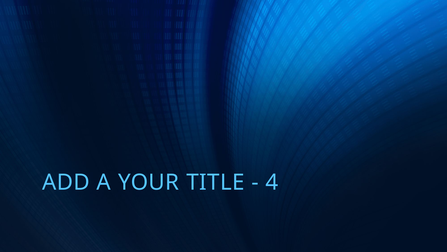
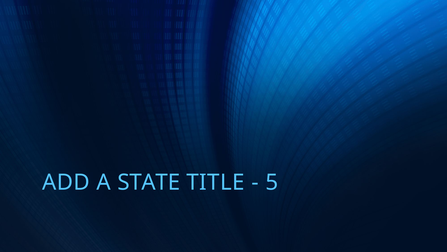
YOUR: YOUR -> STATE (149, 182)
4: 4 -> 5 (272, 182)
